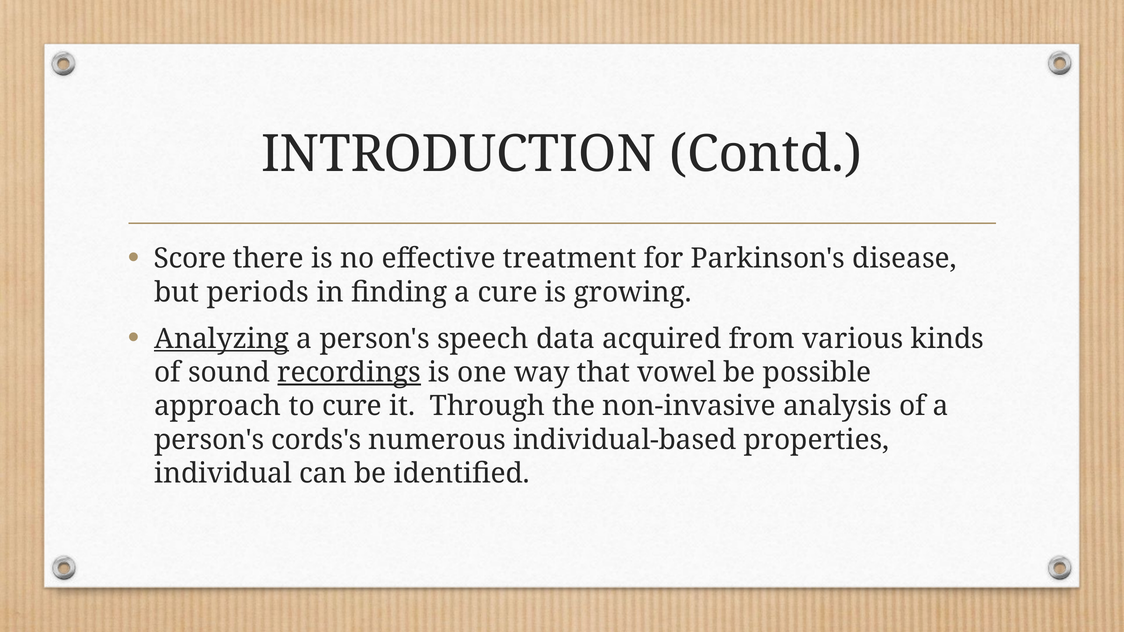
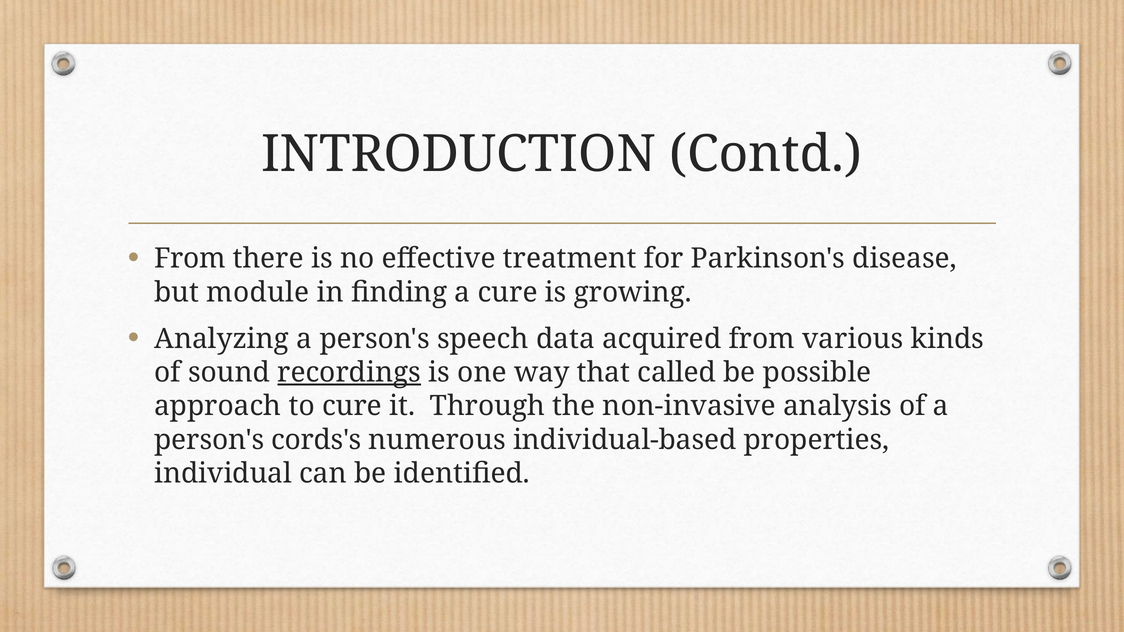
Score: Score -> From (190, 259)
periods: periods -> module (258, 293)
Analyzing underline: present -> none (222, 339)
vowel: vowel -> called (677, 373)
